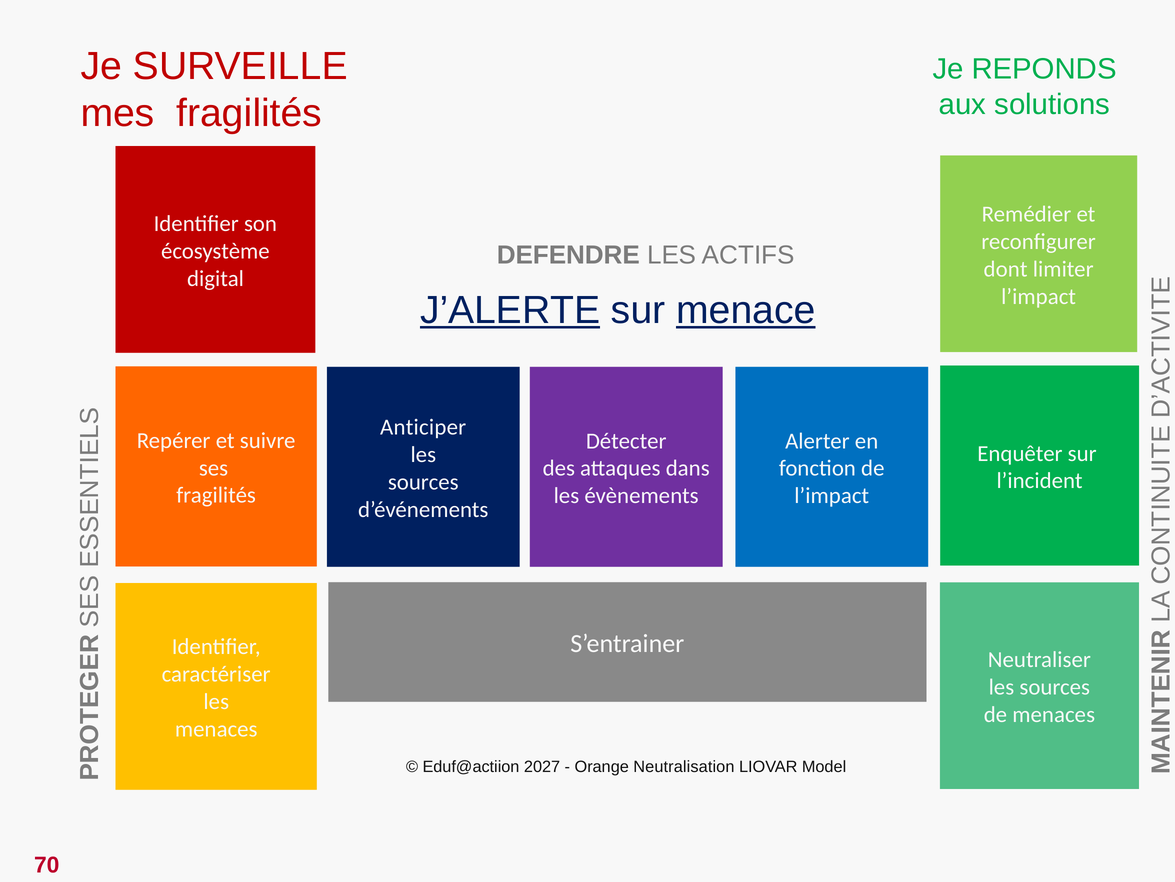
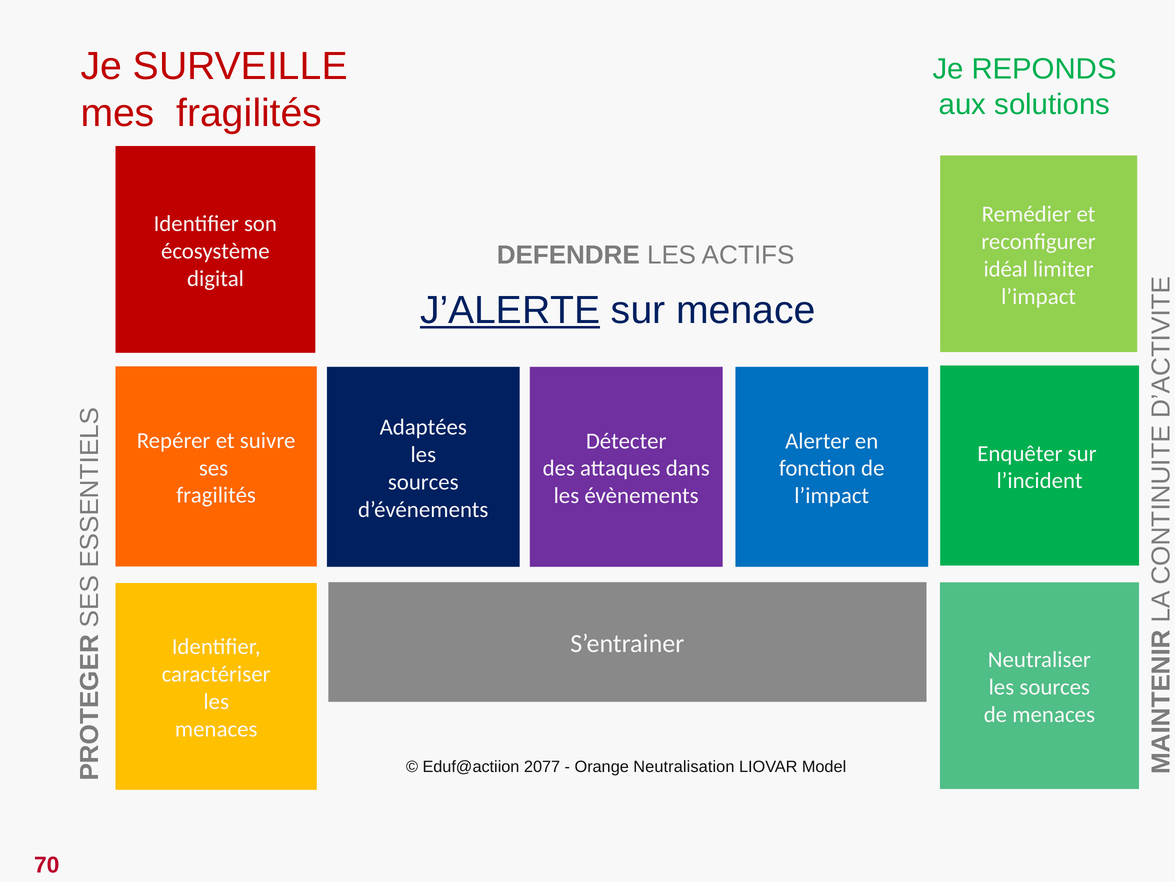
dont: dont -> idéal (1006, 269)
menace underline: present -> none (746, 310)
Anticiper: Anticiper -> Adaptées (423, 427)
2027: 2027 -> 2077 (542, 766)
